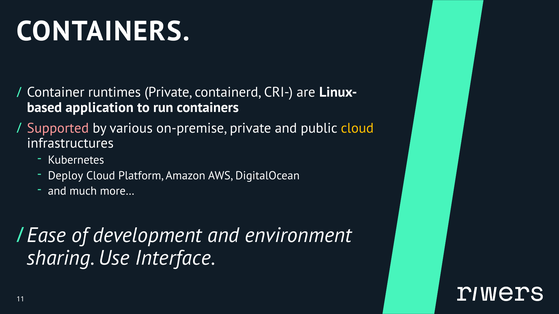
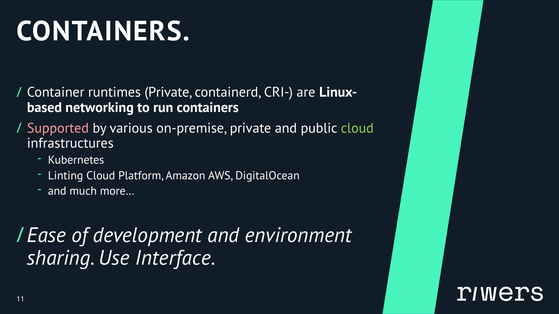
application: application -> networking (100, 108)
cloud colour: yellow -> light green (357, 128)
Deploy: Deploy -> Linting (66, 176)
